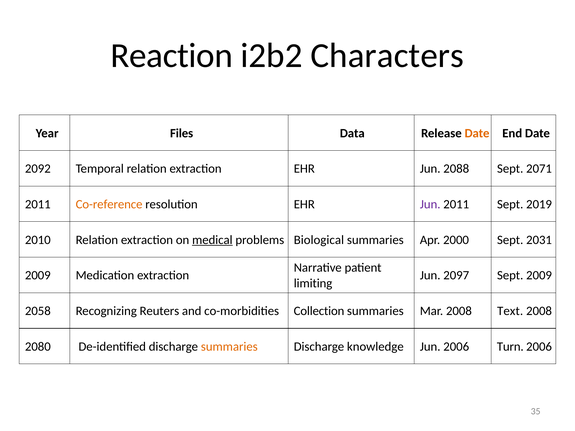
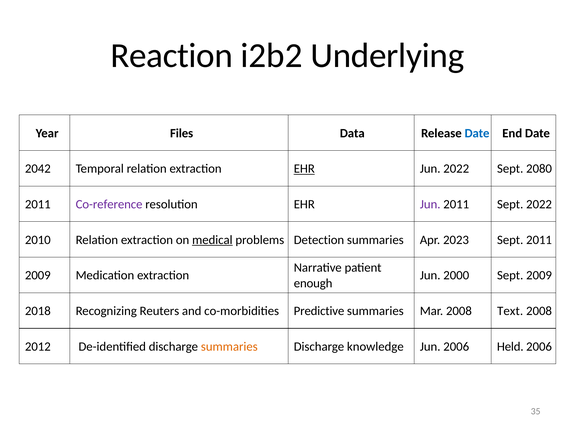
Characters: Characters -> Underlying (387, 56)
Date colour: orange -> blue (477, 133)
2092: 2092 -> 2042 (38, 169)
EHR underline: none -> present (304, 169)
Jun 2088: 2088 -> 2022 (456, 169)
2071: 2071 -> 2080 (539, 169)
Co-reference colour: orange -> purple (109, 204)
Sept 2019: 2019 -> 2022 (539, 204)
Biological: Biological -> Detection (319, 240)
2000: 2000 -> 2023 (456, 240)
Sept 2031: 2031 -> 2011 (539, 240)
2097: 2097 -> 2000 (456, 276)
limiting: limiting -> enough (313, 283)
2058: 2058 -> 2018 (38, 311)
Collection: Collection -> Predictive (319, 311)
2080: 2080 -> 2012 (38, 347)
Turn: Turn -> Held (510, 347)
